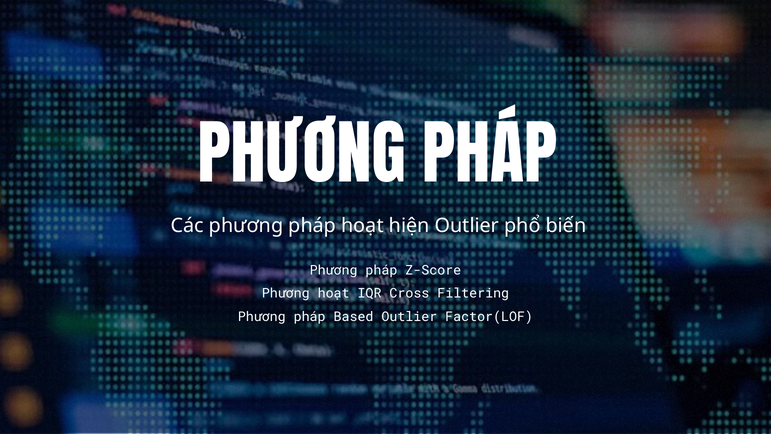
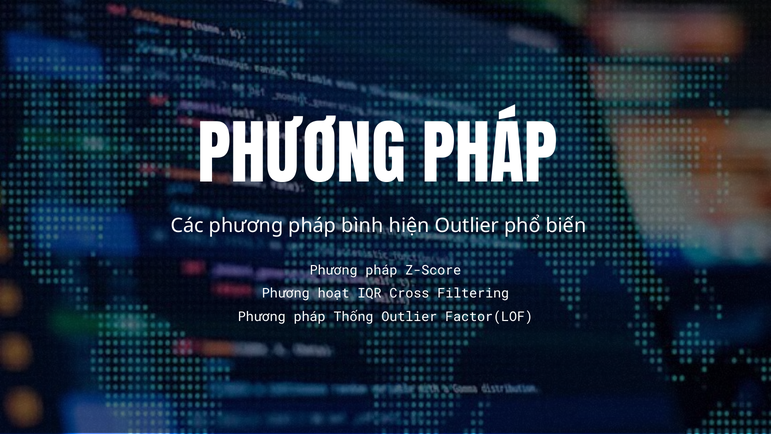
pháp hoạt: hoạt -> bình (362, 226)
Based: Based -> Thống (354, 317)
